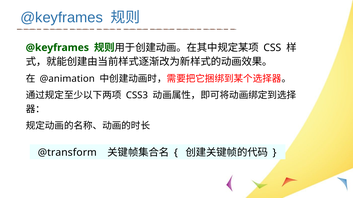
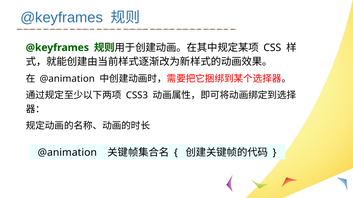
@transform: @transform -> @animation (67, 153)
